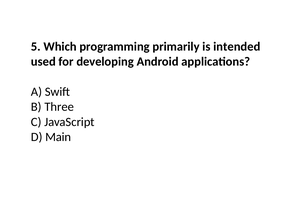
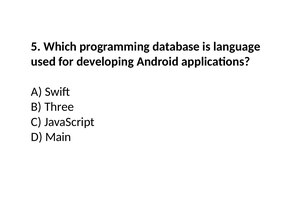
primarily: primarily -> database (176, 46)
intended: intended -> language (237, 46)
